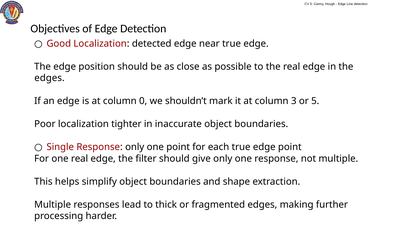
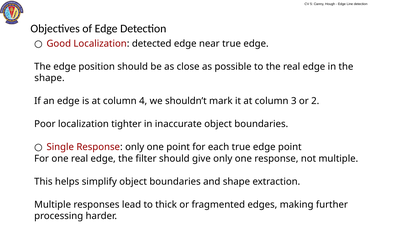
edges: edges -> shape (50, 78)
0: 0 -> 4 (143, 101)
or 5: 5 -> 2 (315, 101)
